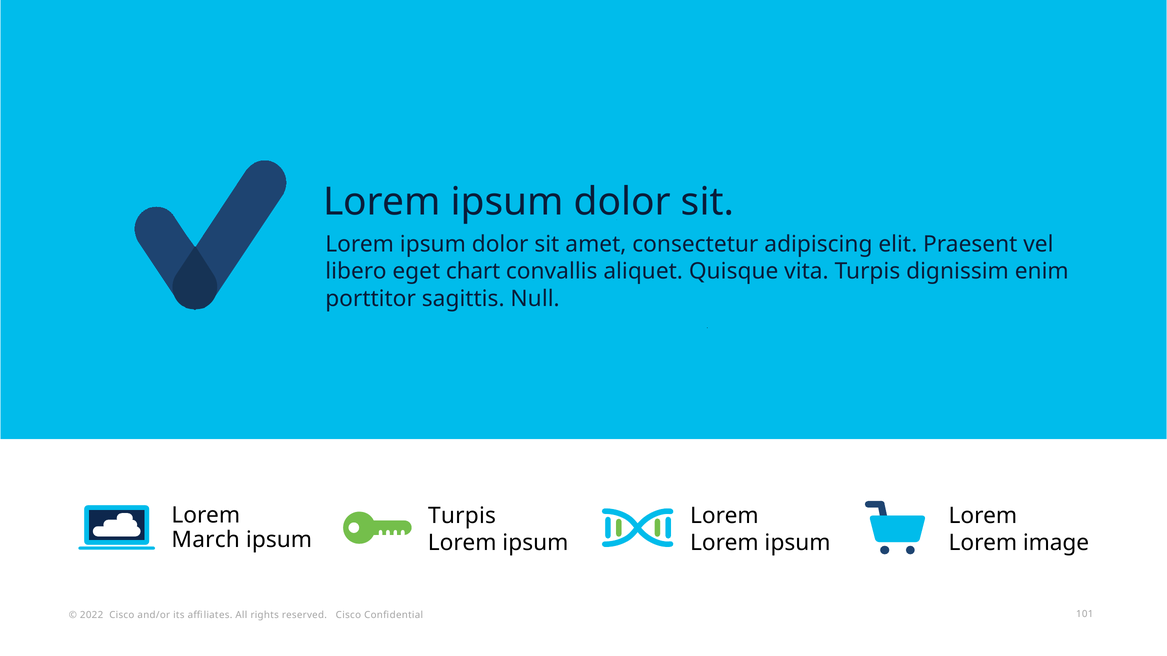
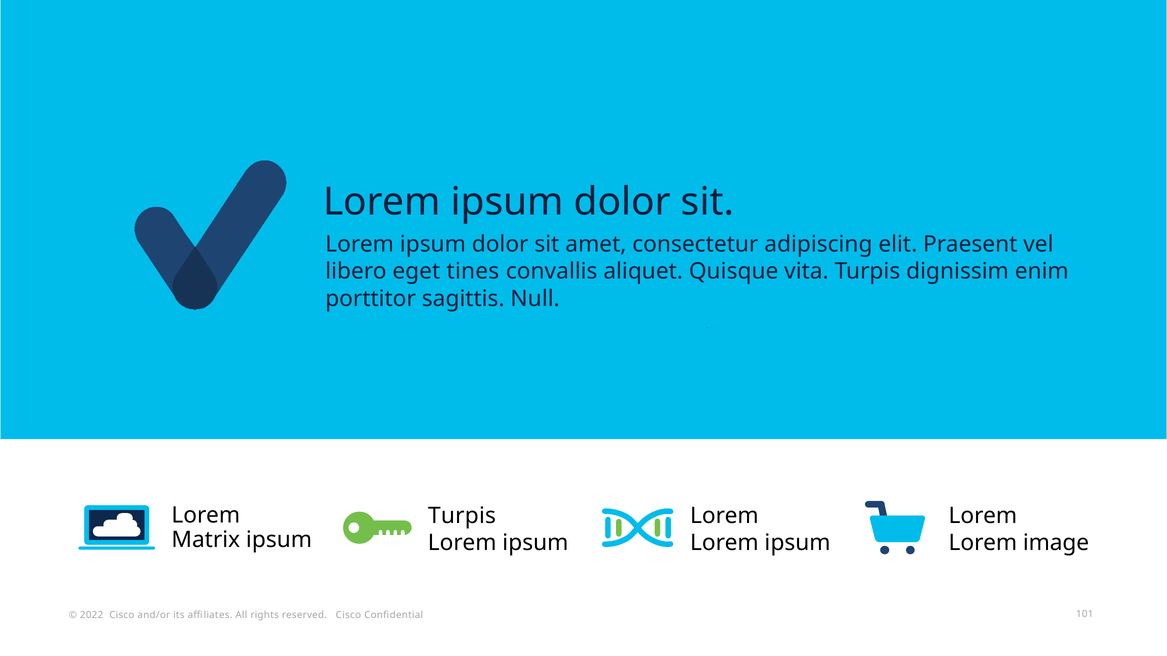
chart: chart -> tines (473, 272)
March: March -> Matrix (206, 540)
